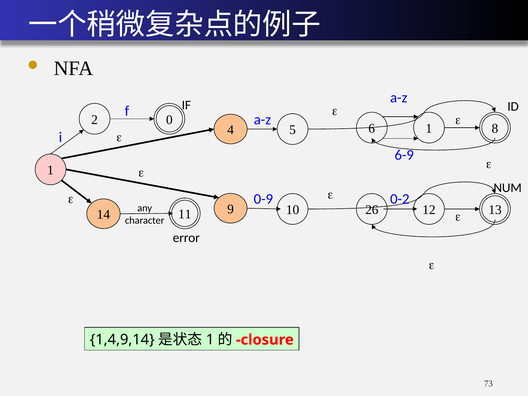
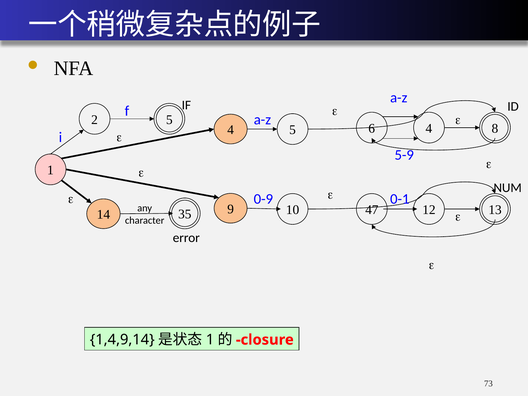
2 0: 0 -> 5 (169, 120)
6 1: 1 -> 4 (429, 128)
6-9: 6-9 -> 5-9 (404, 155)
0-2: 0-2 -> 0-1 (400, 199)
26: 26 -> 47 (372, 210)
11: 11 -> 35 (185, 214)
